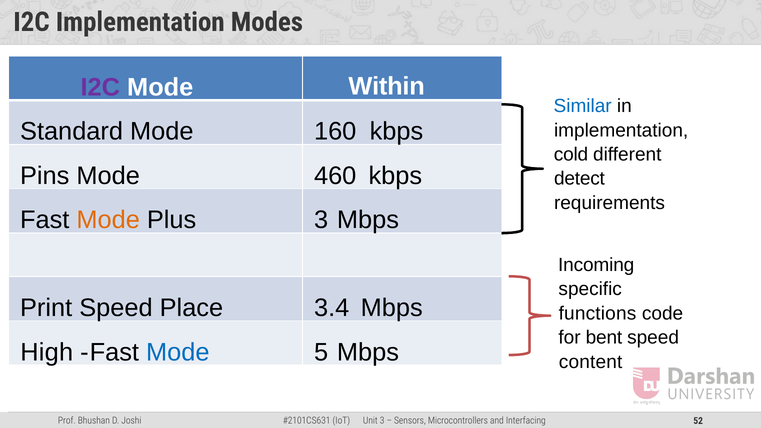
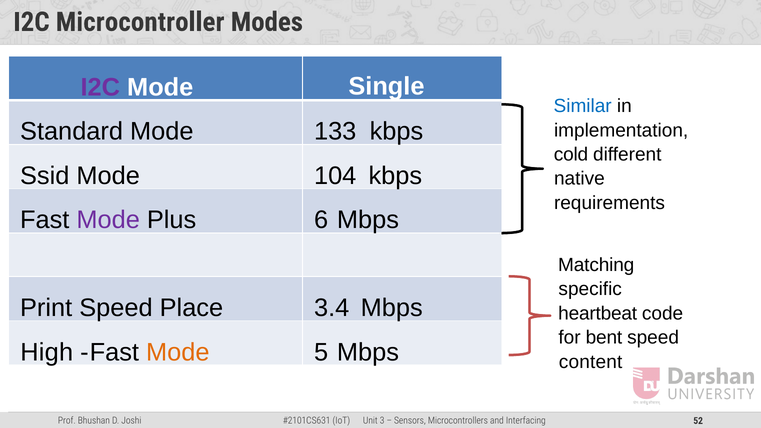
I2C Implementation: Implementation -> Microcontroller (140, 22)
Within: Within -> Single (386, 86)
160: 160 -> 133 (335, 132)
Pins: Pins -> Ssid (45, 176)
460: 460 -> 104 (335, 176)
detect: detect -> native (579, 179)
Mode colour: orange -> purple (108, 220)
Plus 3: 3 -> 6 (321, 220)
Incoming: Incoming -> Matching (596, 265)
functions: functions -> heartbeat (598, 313)
Mode colour: blue -> orange (178, 352)
